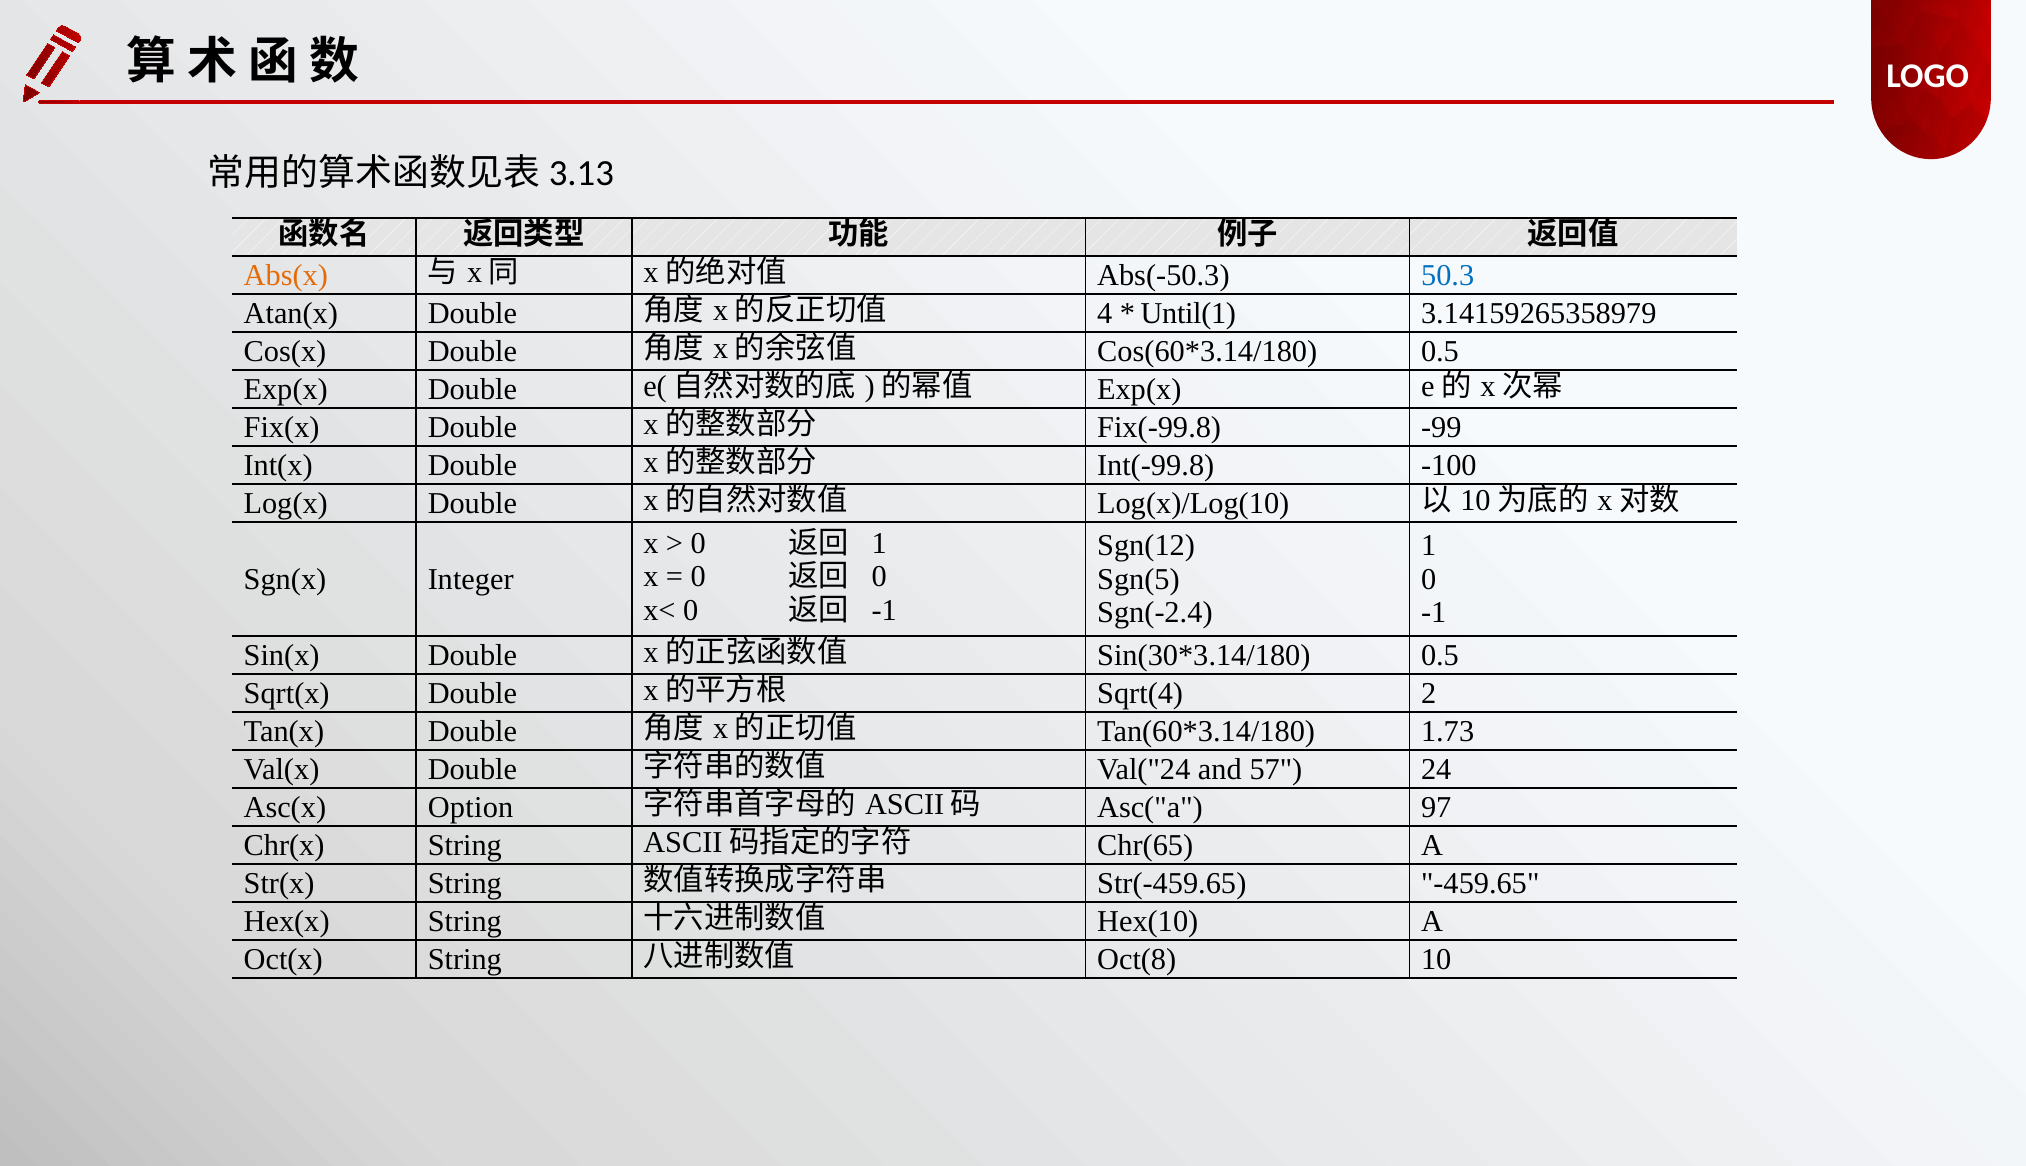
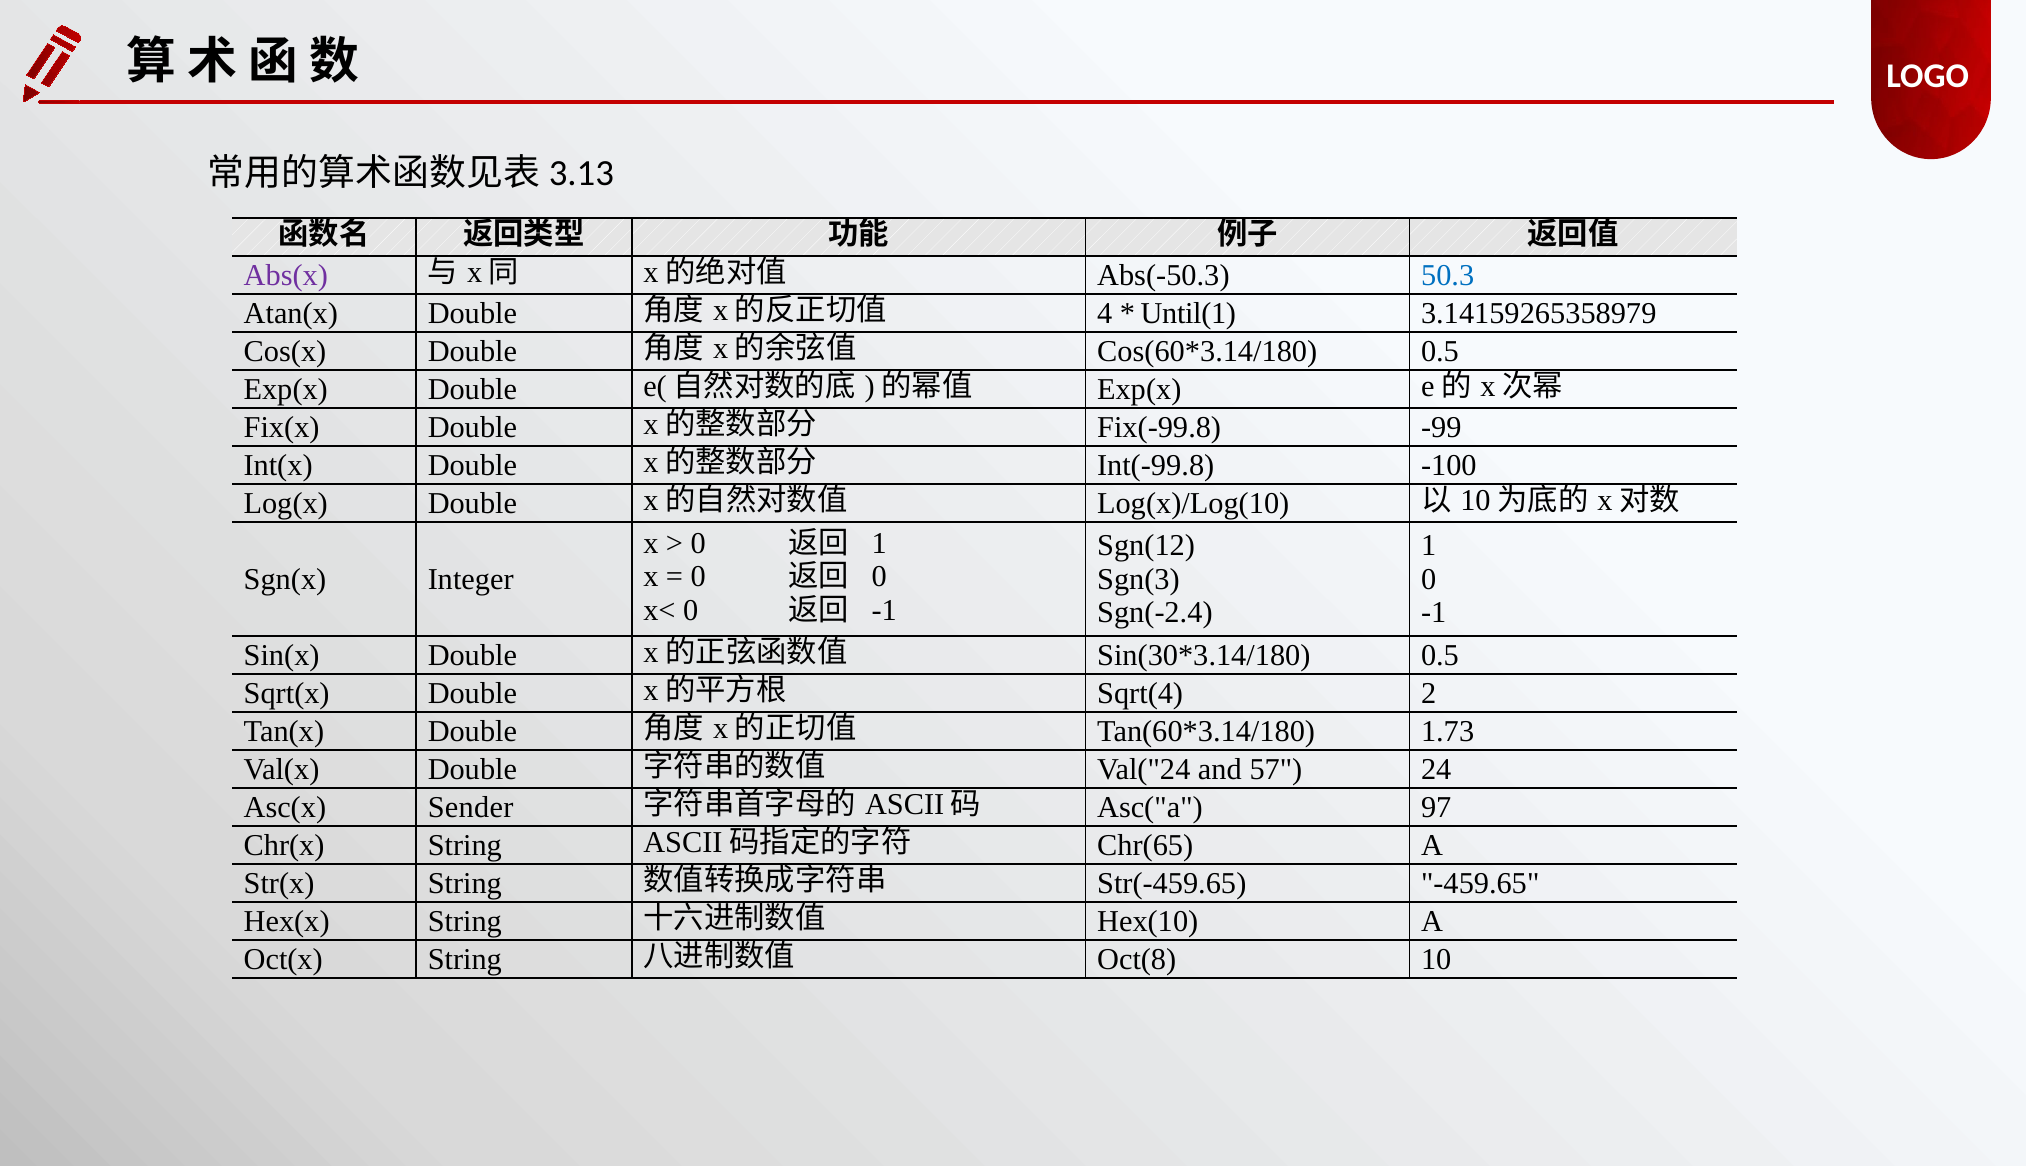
Abs(x colour: orange -> purple (286, 275)
Sgn(5: Sgn(5 -> Sgn(3 (1138, 579)
Option: Option -> Sender (471, 808)
